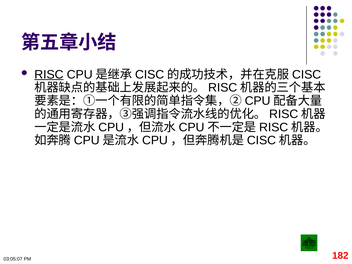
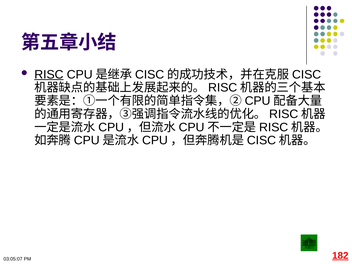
182 underline: none -> present (340, 256)
